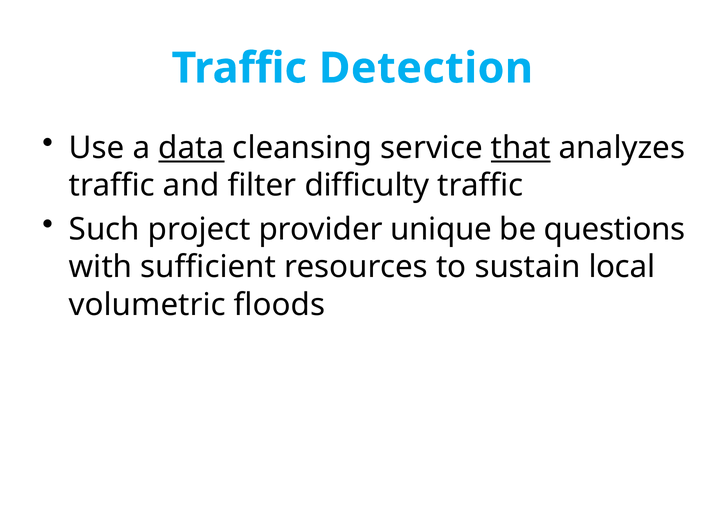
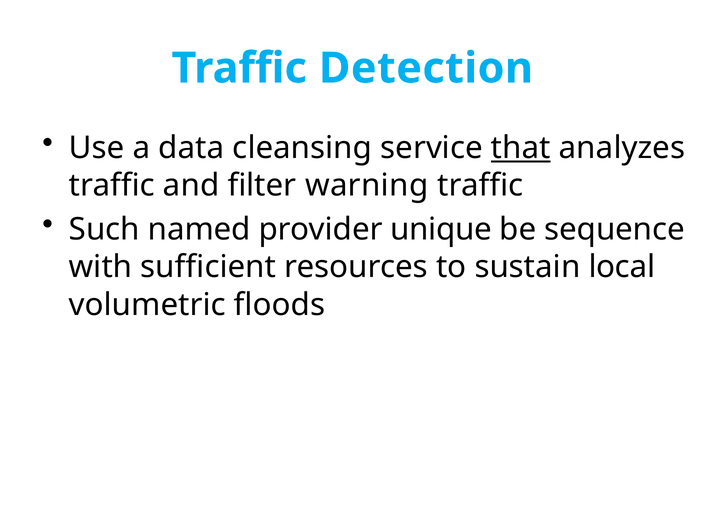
data underline: present -> none (191, 148)
difficulty: difficulty -> warning (367, 186)
project: project -> named (199, 230)
questions: questions -> sequence (615, 230)
